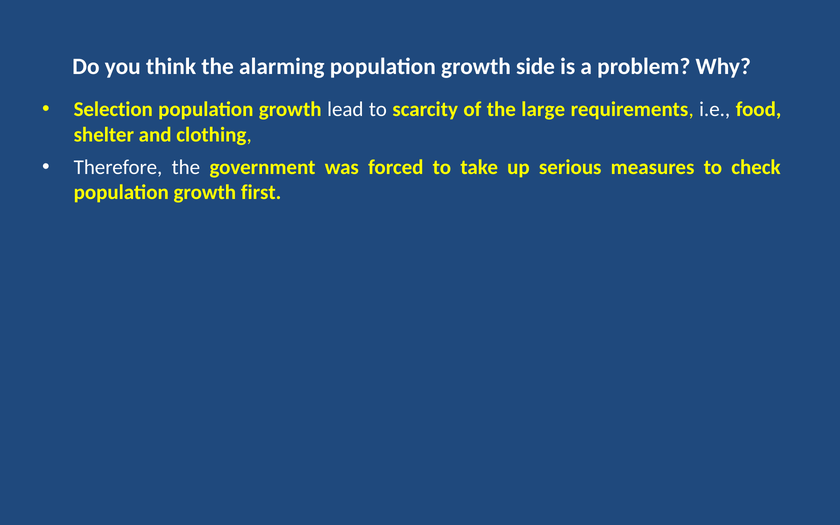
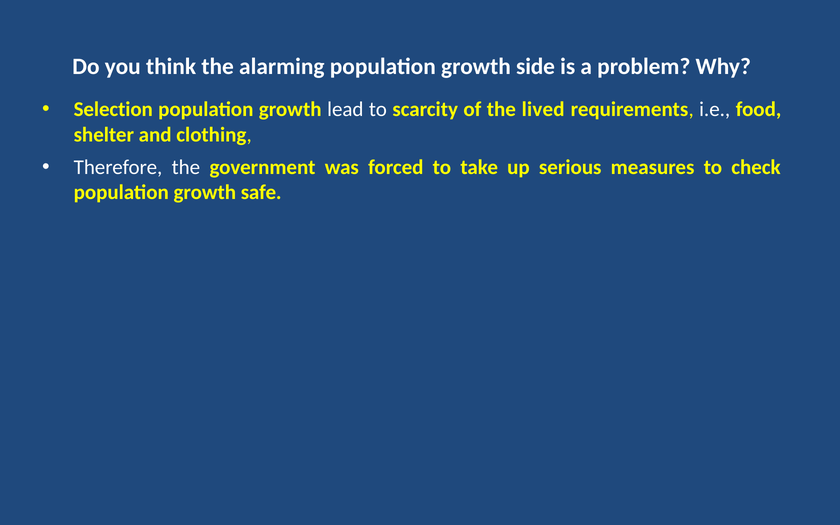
large: large -> lived (543, 109)
first: first -> safe (261, 193)
